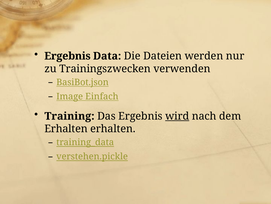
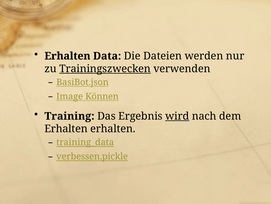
Ergebnis: Ergebnis -> Erhalten (67, 56)
Trainingszwecken underline: none -> present (105, 68)
Einfach: Einfach -> Können (102, 96)
verstehen.pickle: verstehen.pickle -> verbessen.pickle (92, 156)
